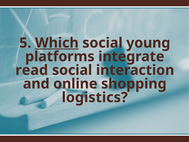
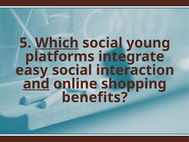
read: read -> easy (32, 70)
and underline: none -> present (36, 84)
logistics: logistics -> benefits (95, 97)
